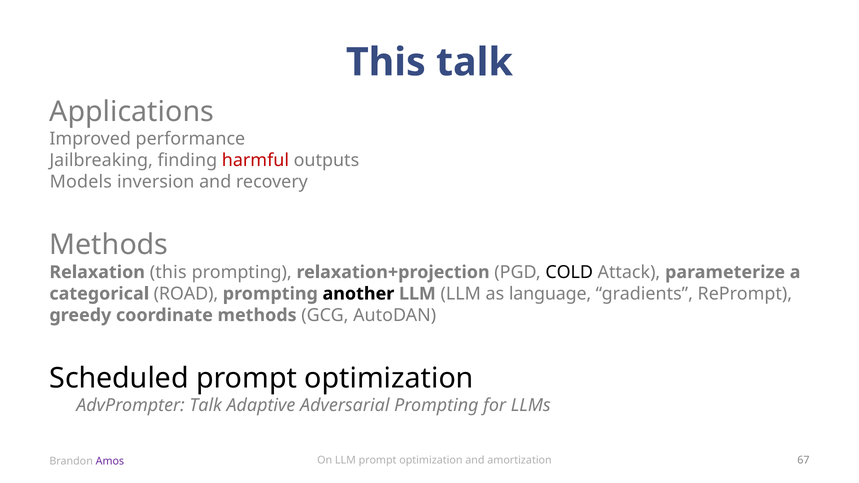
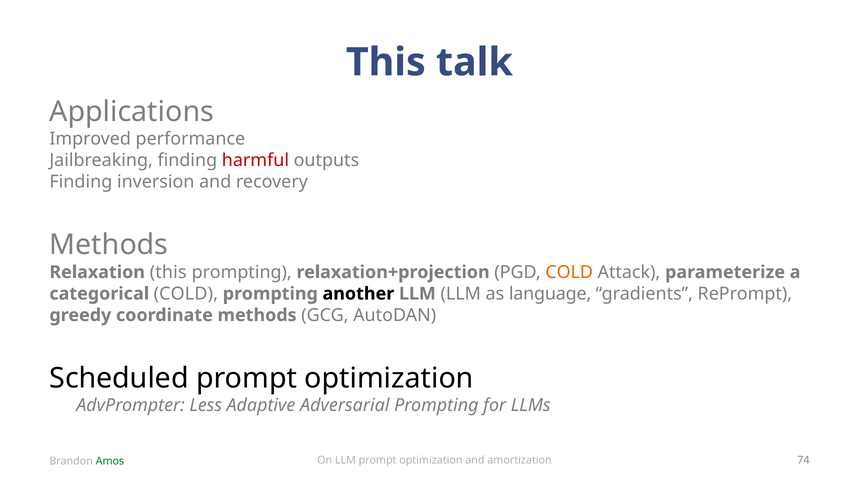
Models: Models -> Finding (81, 182)
COLD colour: black -> orange (569, 272)
categorical ROAD: ROAD -> COLD (186, 294)
AdvPrompter Talk: Talk -> Less (206, 406)
67: 67 -> 74 (803, 461)
Amos colour: purple -> green (110, 461)
